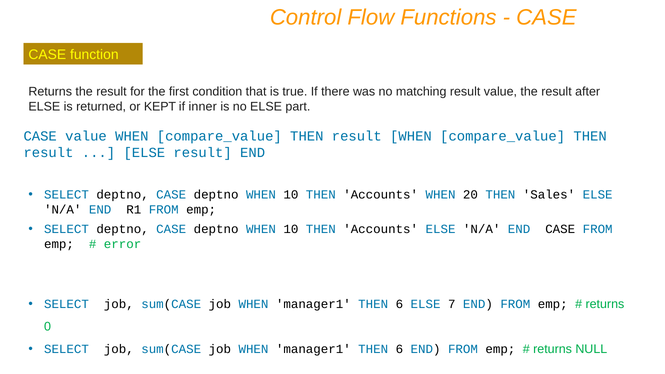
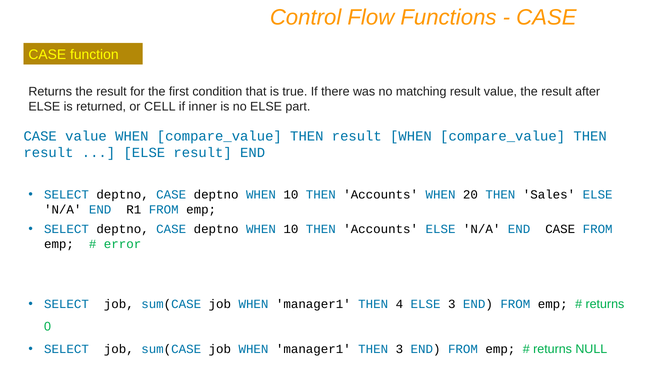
KEPT: KEPT -> CELL (160, 107)
6: 6 -> 4 (399, 304)
ELSE 7: 7 -> 3 (452, 304)
6: 6 -> 3 (399, 349)
